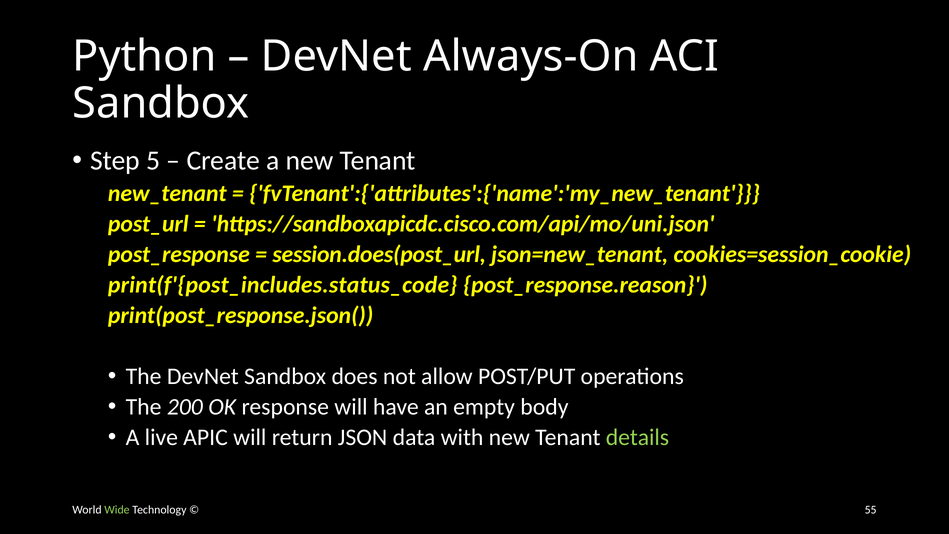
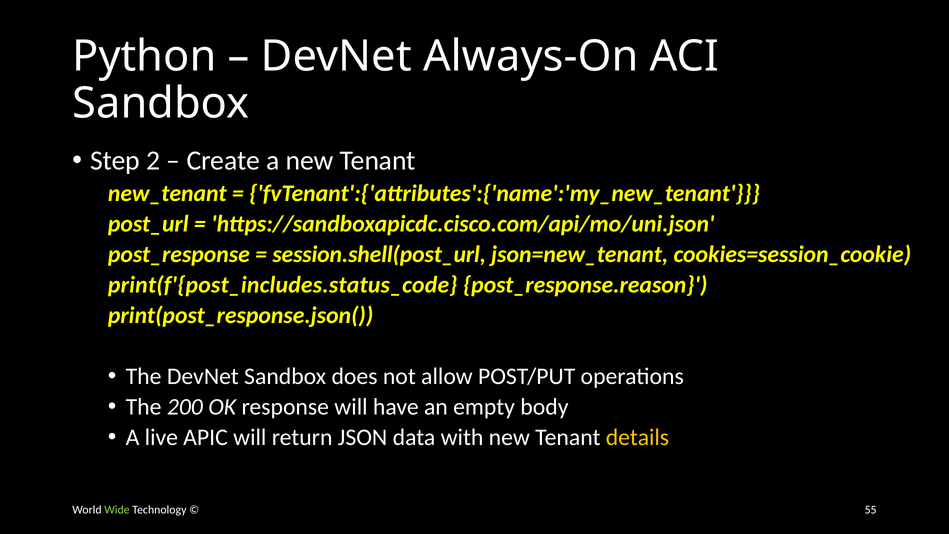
5: 5 -> 2 (153, 160)
session.does(post_url: session.does(post_url -> session.shell(post_url (379, 254)
details colour: light green -> yellow (637, 437)
